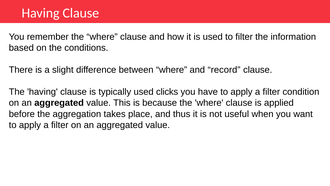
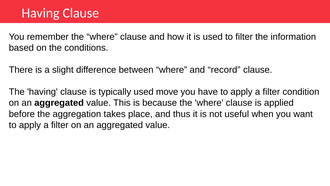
clicks: clicks -> move (167, 92)
